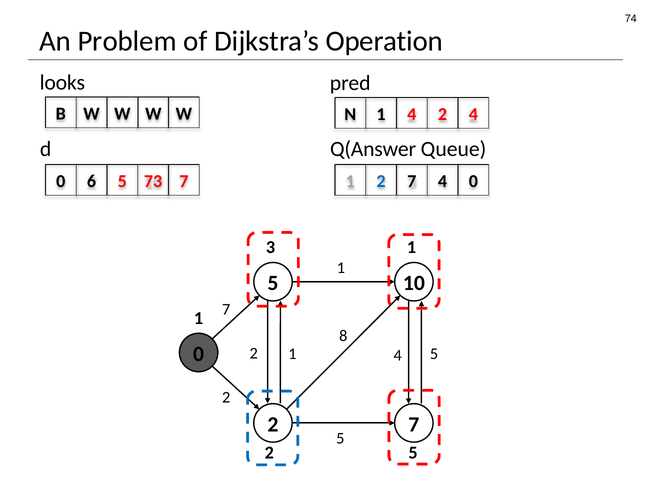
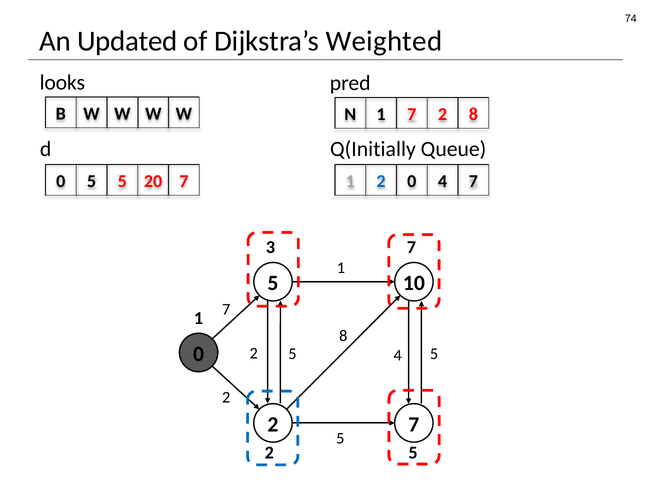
Problem: Problem -> Updated (127, 41)
Operation: Operation -> Weighted (384, 41)
1 4: 4 -> 7 (412, 114)
2 4: 4 -> 8 (473, 114)
Q(Answer: Q(Answer -> Q(Initially (373, 149)
0 6: 6 -> 5 (92, 181)
73: 73 -> 20 (153, 181)
7: 7 -> 0 (412, 181)
4 0: 0 -> 7 (473, 181)
3 1: 1 -> 7 (411, 247)
1: 1 -> 5 (292, 353)
